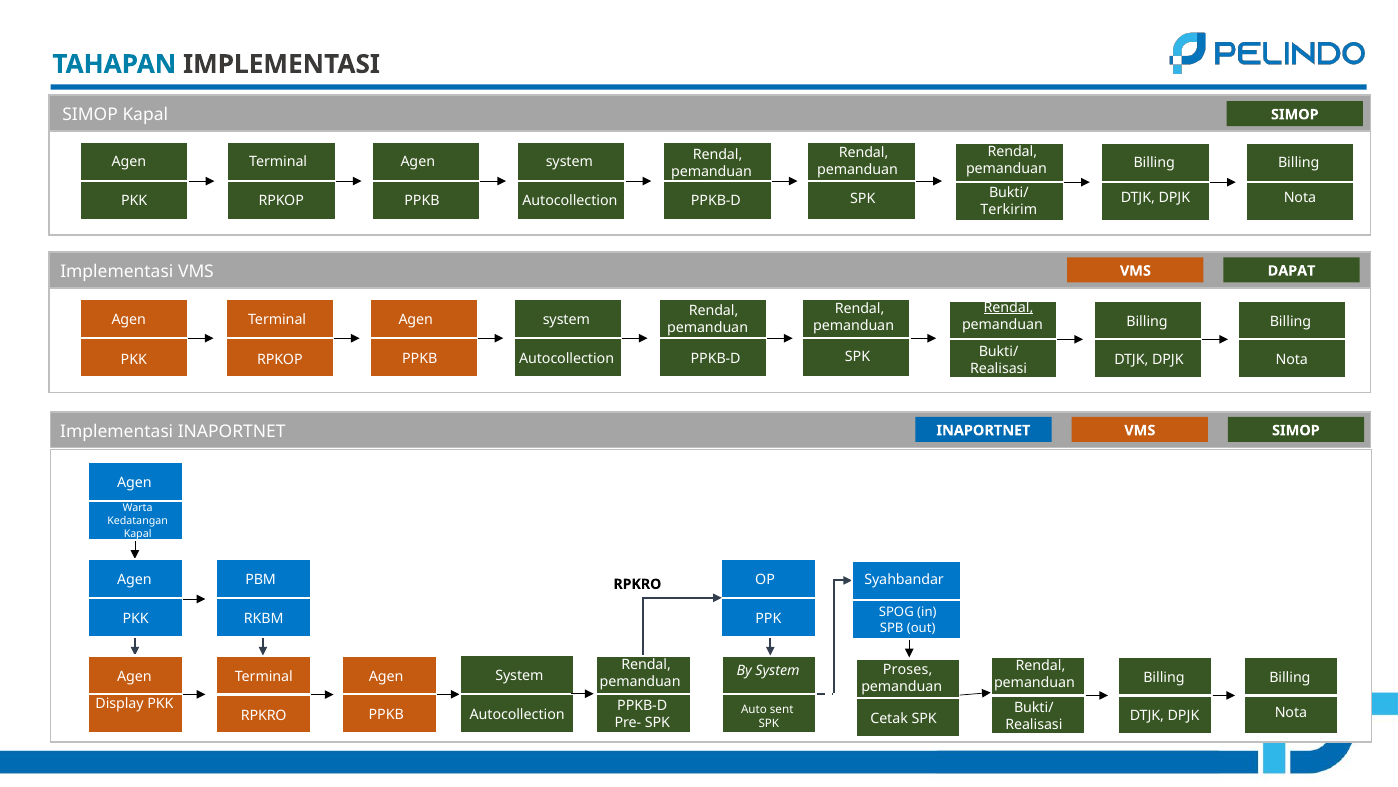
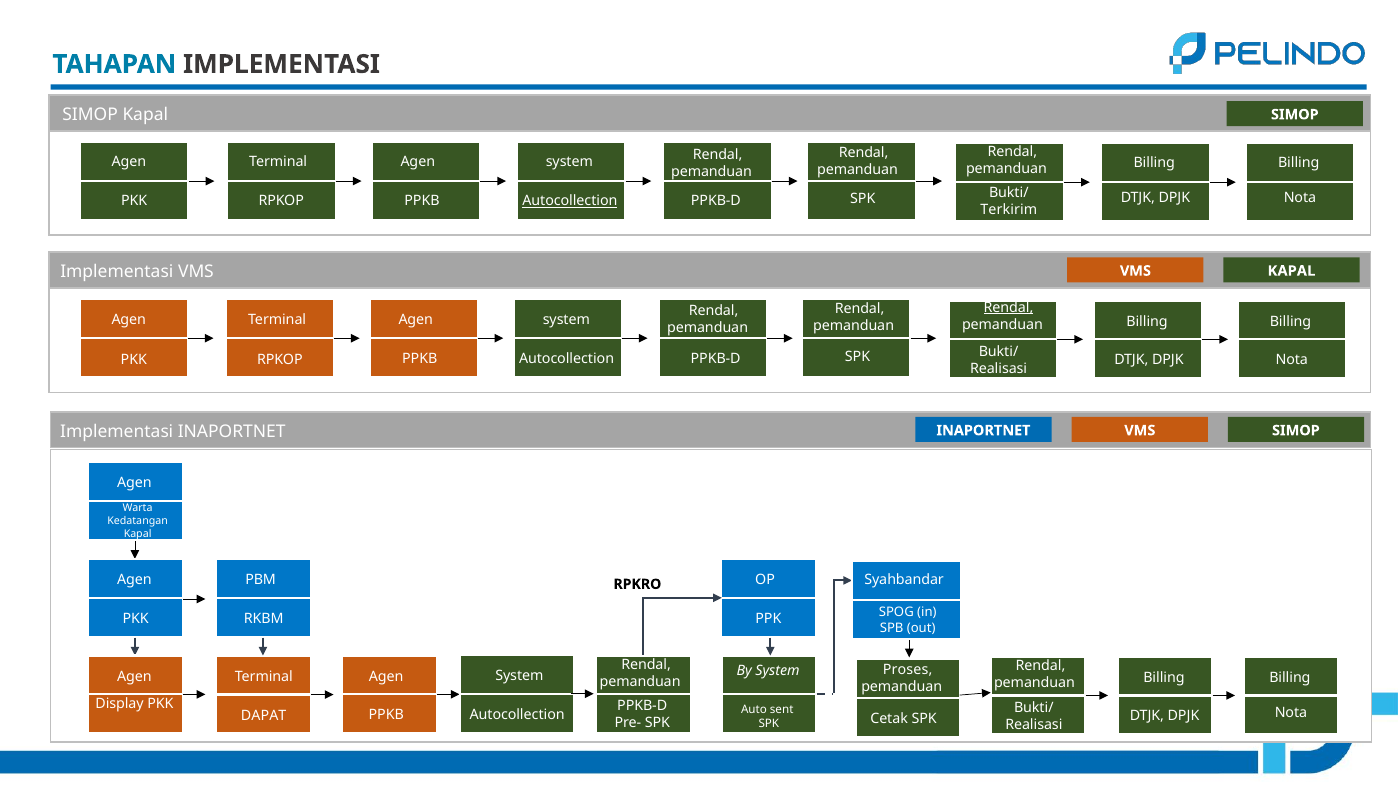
Autocollection underline: none -> present (570, 201)
DAPAT: DAPAT -> KAPAL (1291, 271)
RPKRO: RPKRO -> DAPAT (264, 715)
